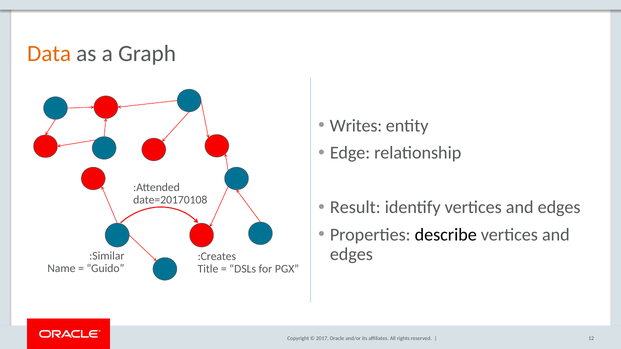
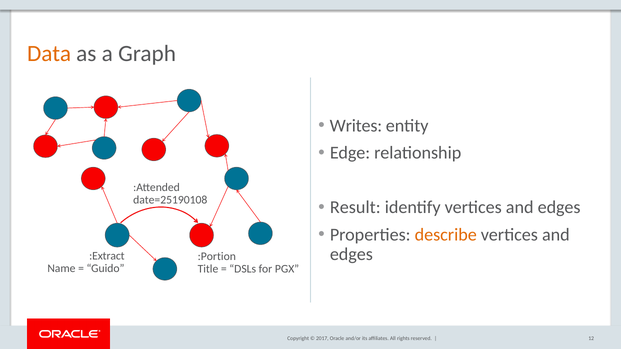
date=20170108: date=20170108 -> date=25190108 (170, 200)
describe colour: black -> orange (446, 235)
:Similar: :Similar -> :Extract (107, 256)
:Creates: :Creates -> :Portion (217, 257)
